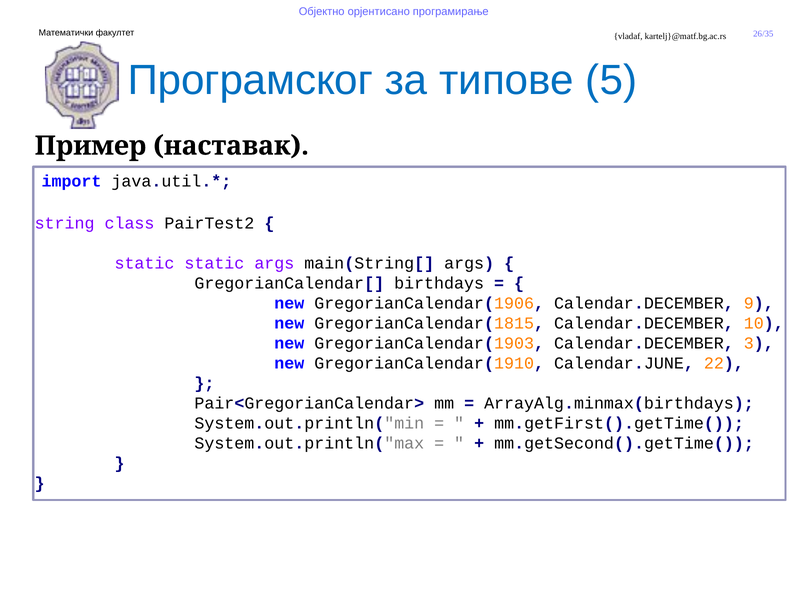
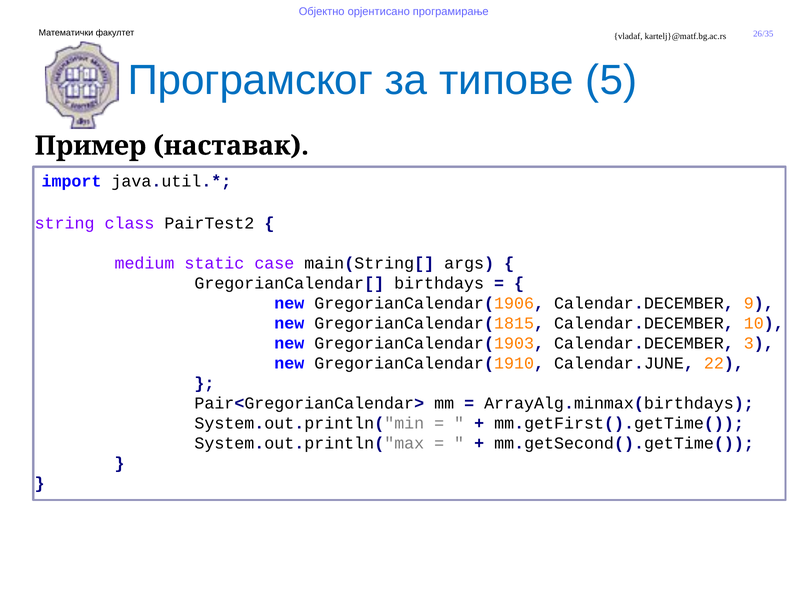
static: static -> medium (144, 263)
static args: args -> case (274, 263)
